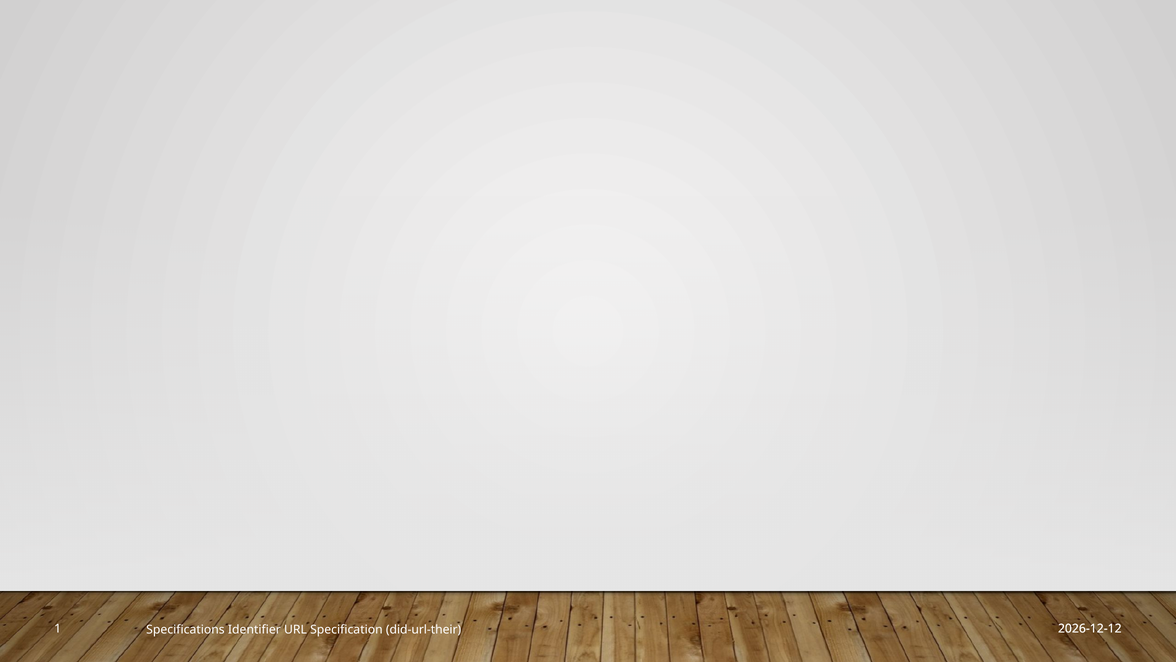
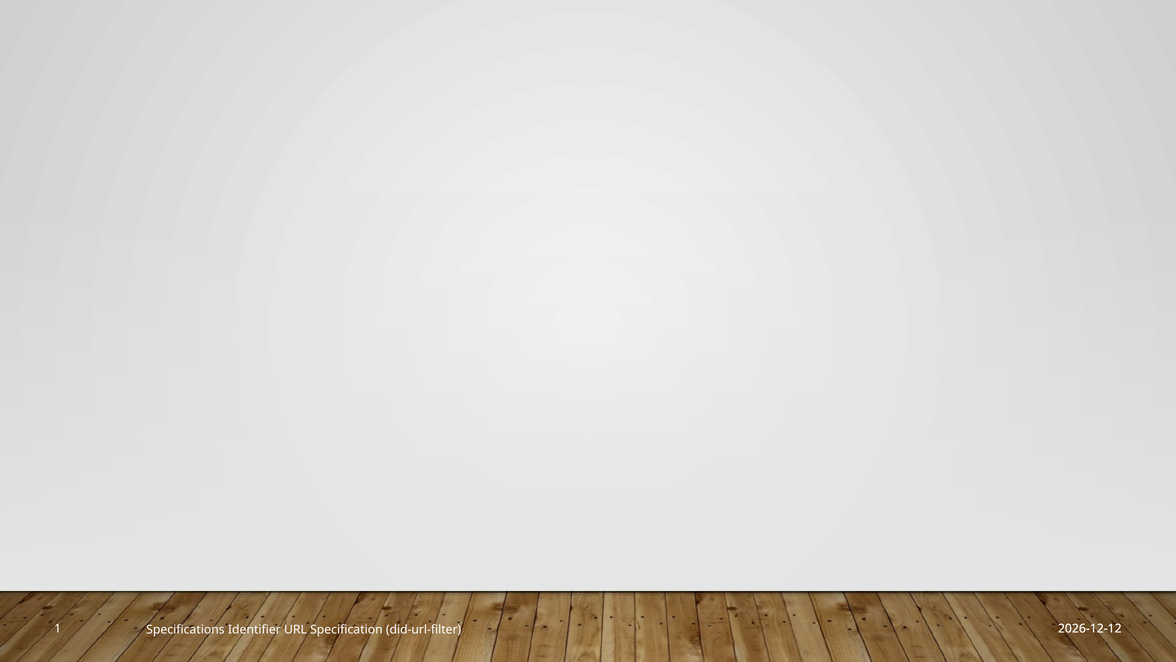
did-url-their: did-url-their -> did-url-filter (424, 630)
